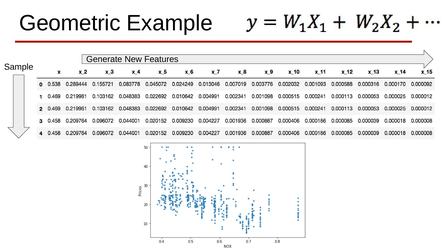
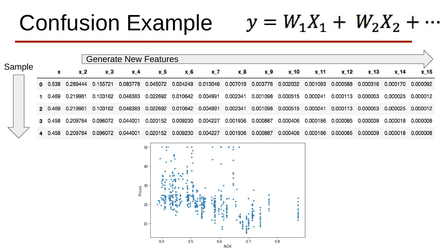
Geometric: Geometric -> Confusion (70, 23)
